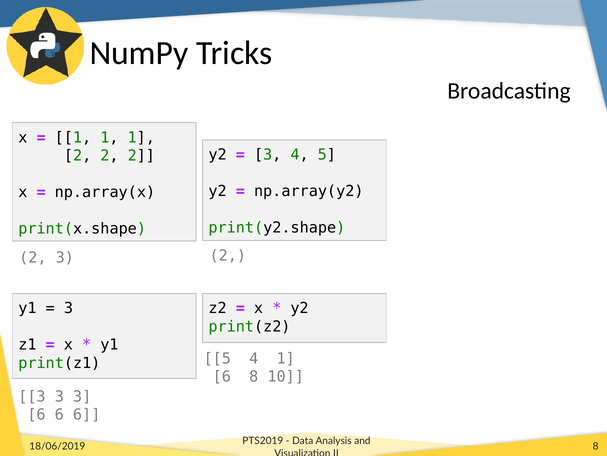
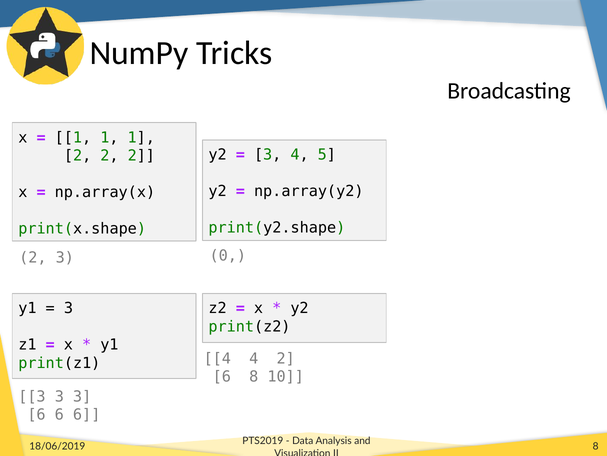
2: 2 -> 0 (228, 255)
5: 5 -> 4 (217, 358)
4 1: 1 -> 2 (286, 358)
